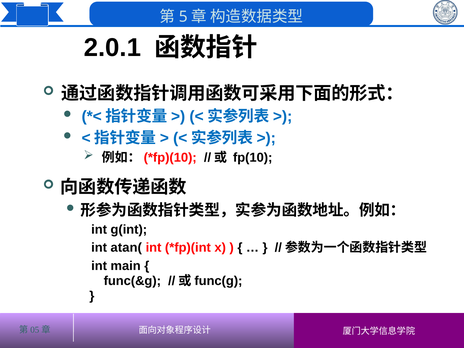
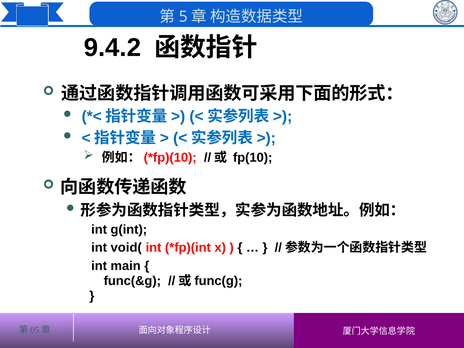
2.0.1: 2.0.1 -> 9.4.2 (112, 48)
atan(: atan( -> void( (126, 248)
